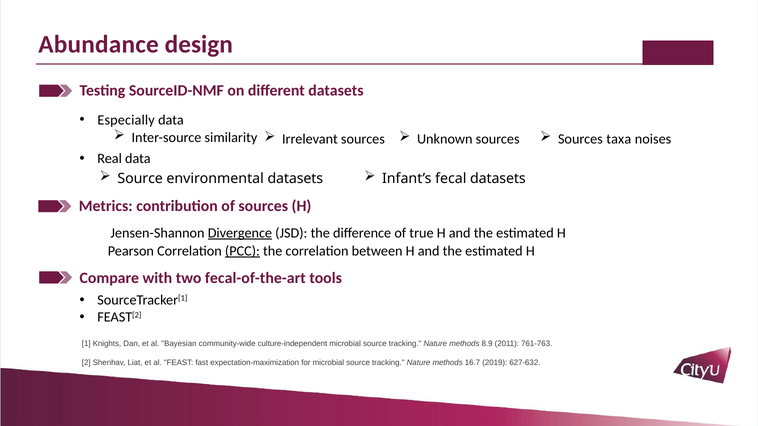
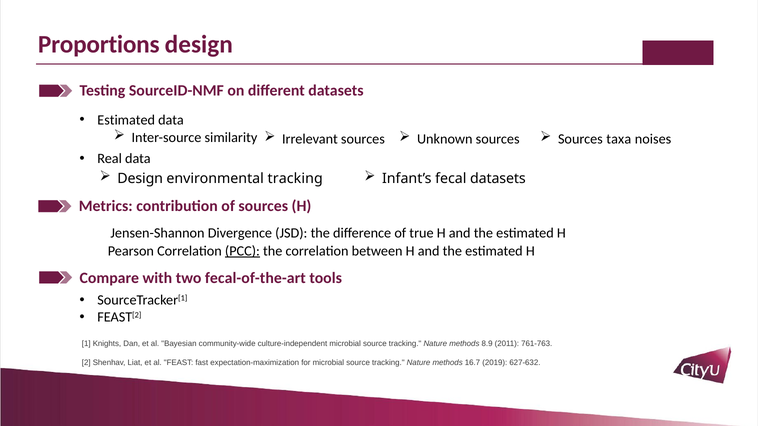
Abundance: Abundance -> Proportions (99, 44)
Especially: Especially -> Estimated (126, 120)
Source: Source -> Design (140, 179)
environmental datasets: datasets -> tracking (295, 179)
Divergence underline: present -> none (240, 233)
